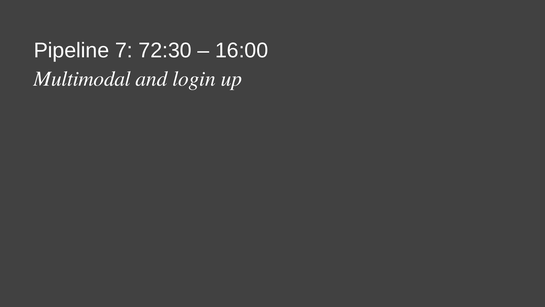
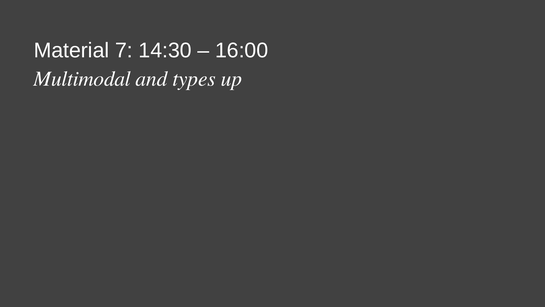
Pipeline: Pipeline -> Material (72, 50)
72:30: 72:30 -> 14:30 (165, 50)
login: login -> types (194, 79)
